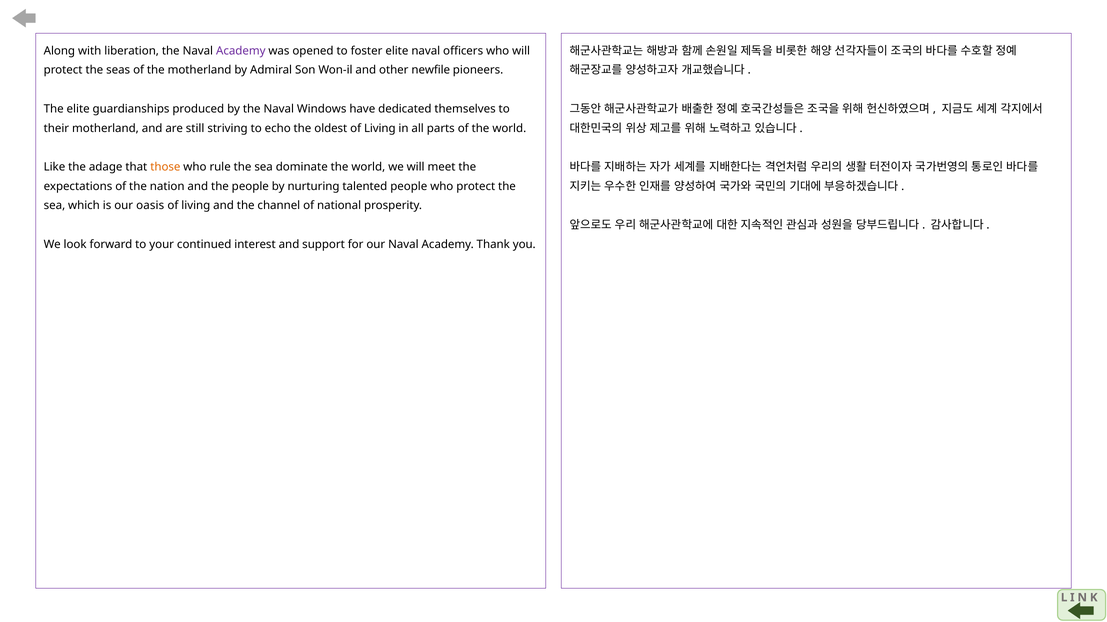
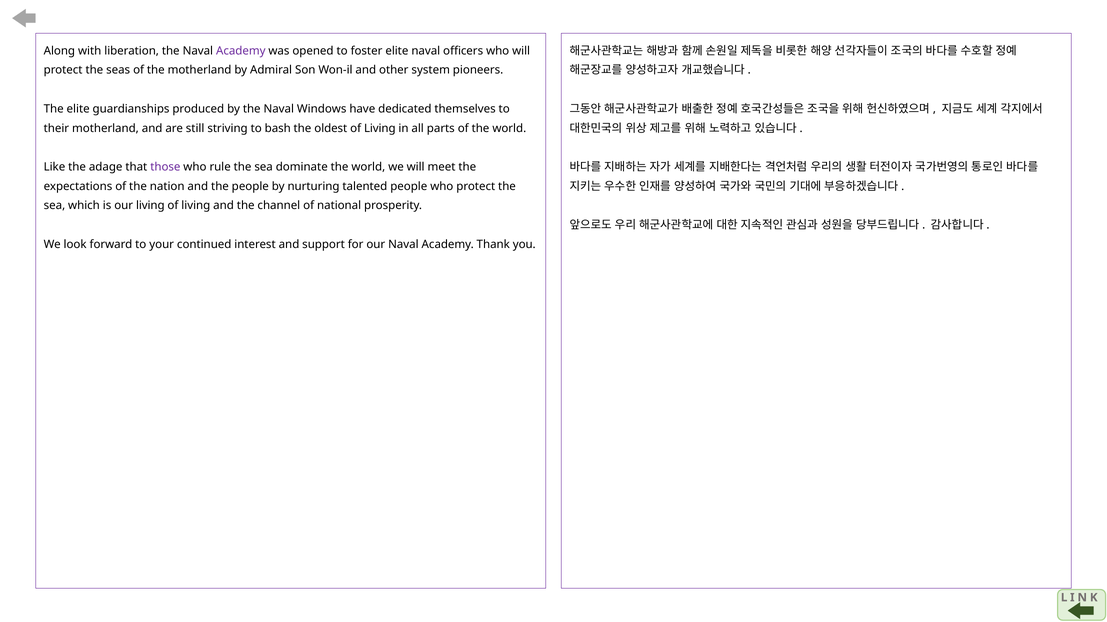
newfile: newfile -> system (431, 70)
echo: echo -> bash (278, 128)
those colour: orange -> purple (165, 167)
our oasis: oasis -> living (150, 206)
